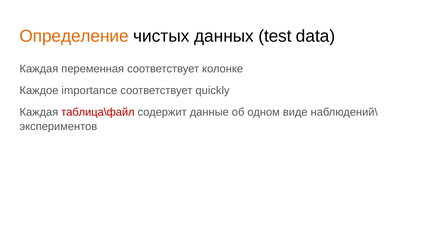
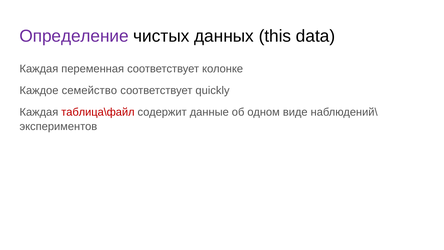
Определение colour: orange -> purple (74, 36)
test: test -> this (275, 36)
importance: importance -> семейство (89, 90)
